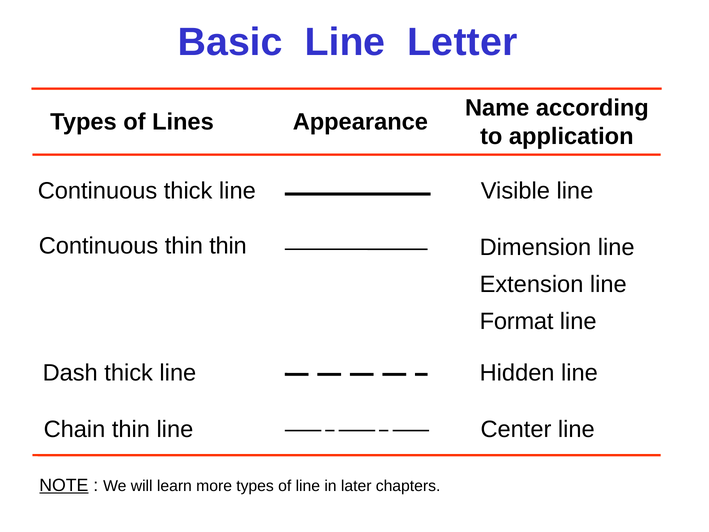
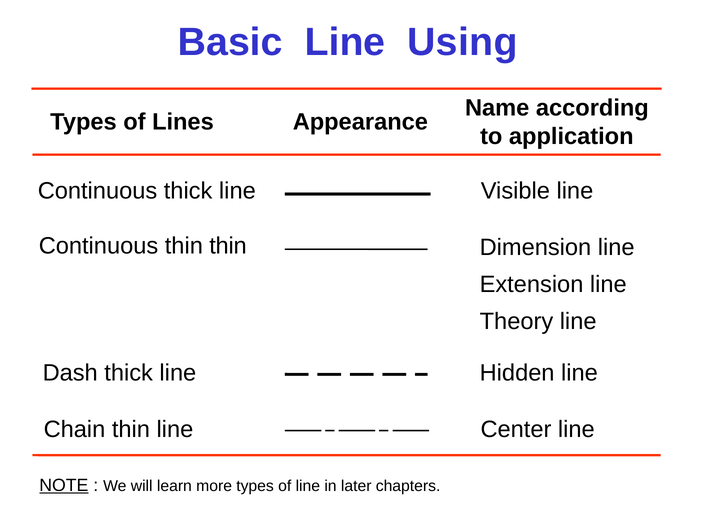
Letter: Letter -> Using (462, 42)
Format: Format -> Theory (516, 321)
